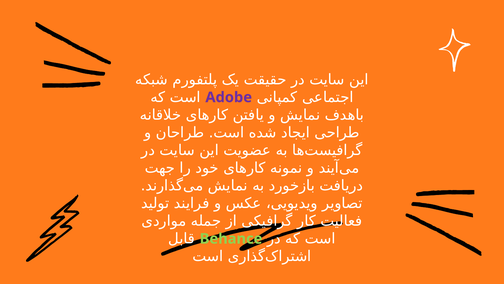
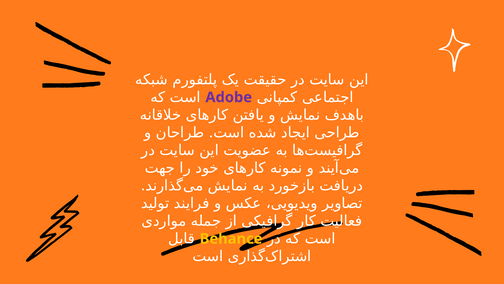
Behance colour: light green -> yellow (231, 238)
